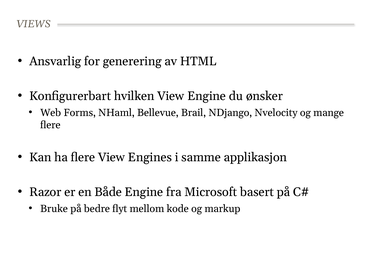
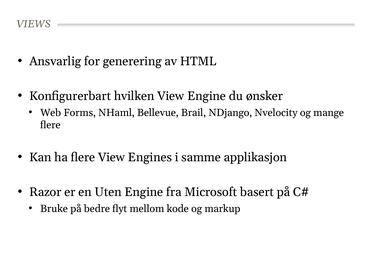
Både: Både -> Uten (108, 192)
